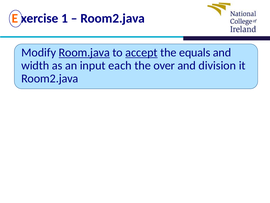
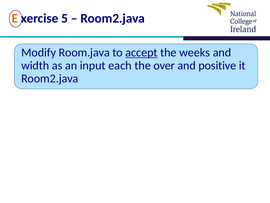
1: 1 -> 5 (65, 18)
Room.java underline: present -> none (84, 52)
equals: equals -> weeks (195, 52)
division: division -> positive (217, 65)
